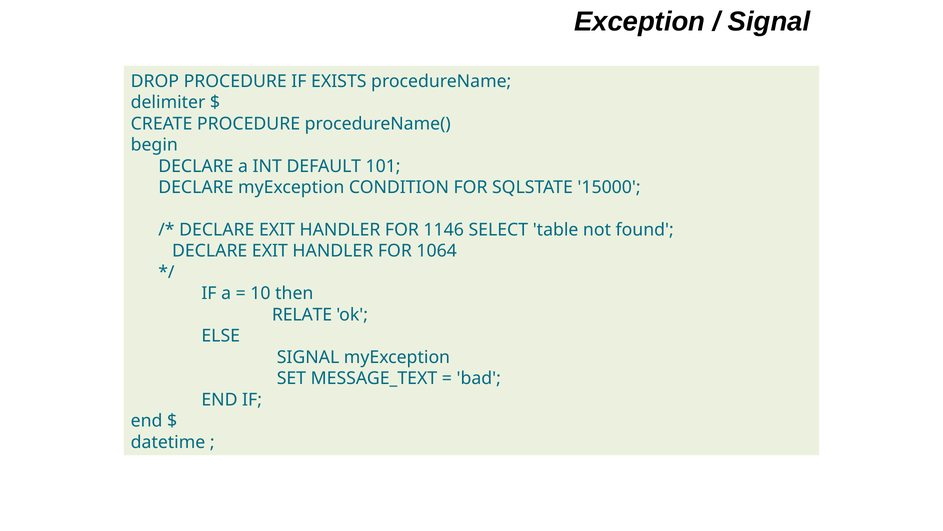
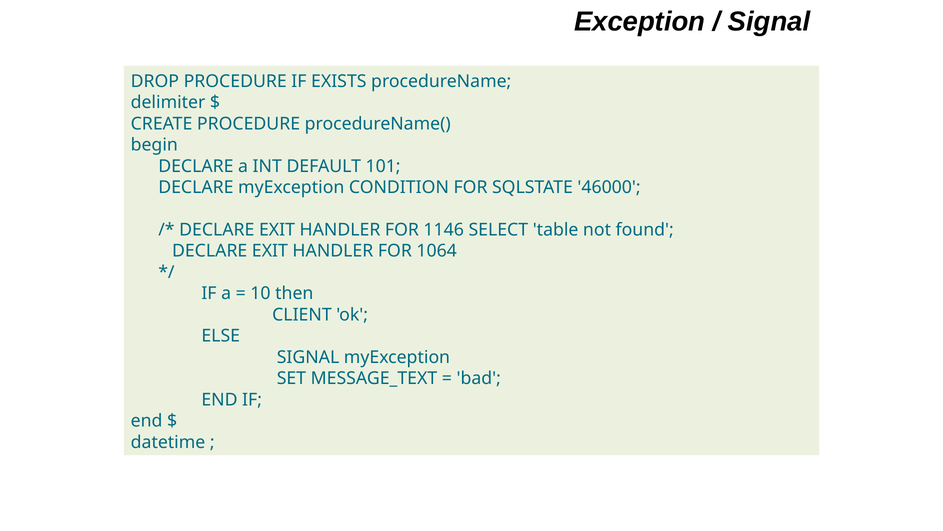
15000: 15000 -> 46000 (609, 187)
RELATE: RELATE -> CLIENT (302, 315)
